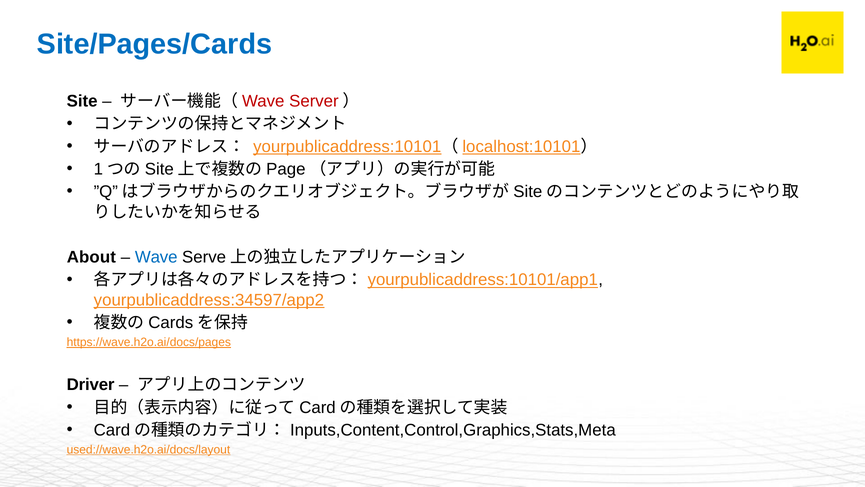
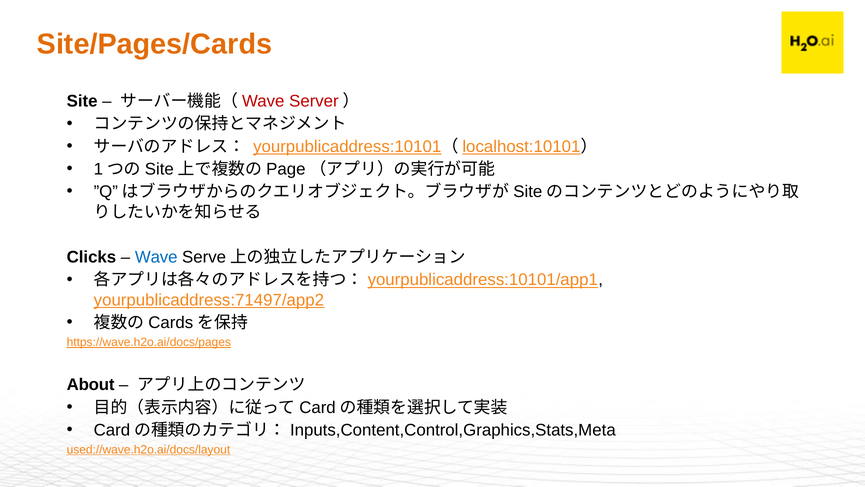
Site/Pages/Cards colour: blue -> orange (154, 44)
About: About -> Clicks (91, 257)
yourpublicaddress:34597/app2: yourpublicaddress:34597/app2 -> yourpublicaddress:71497/app2 (209, 300)
Driver: Driver -> About (91, 385)
